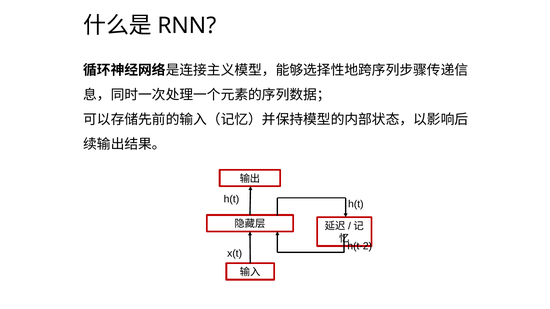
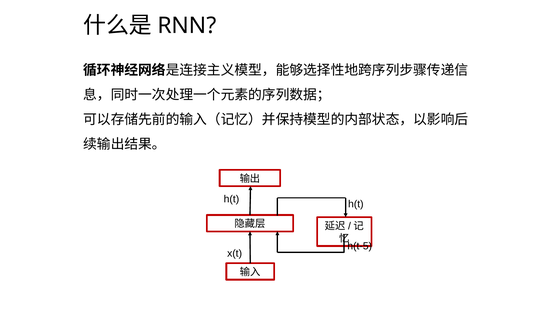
h(t-2: h(t-2 -> h(t-5 (360, 246)
